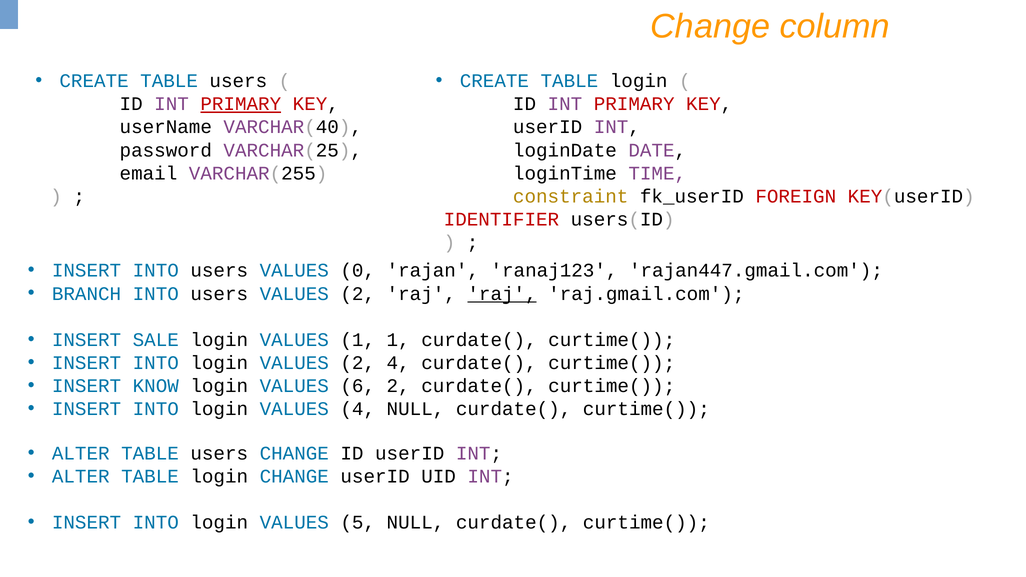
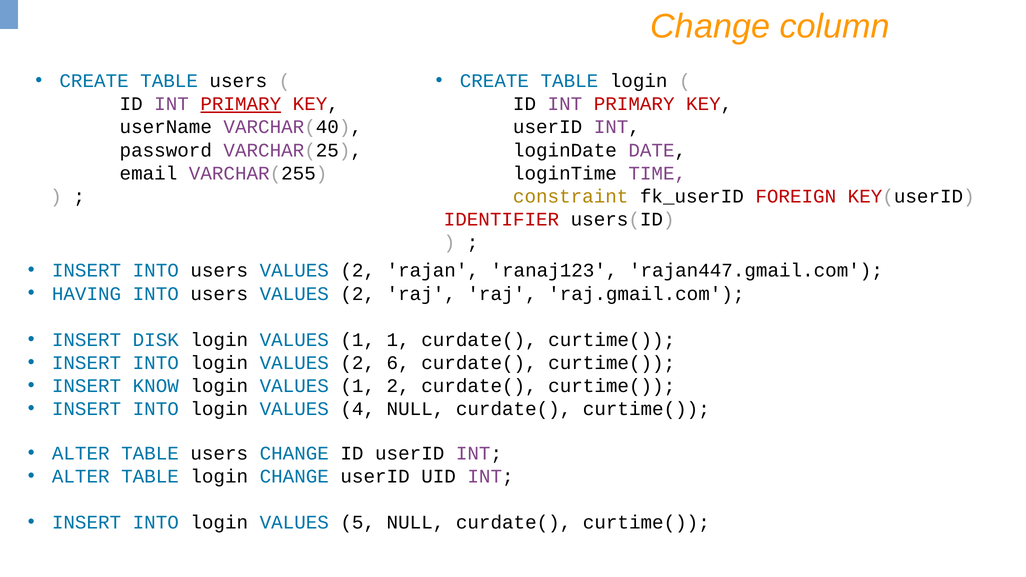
0: 0 -> 2 (358, 271)
BRANCH: BRANCH -> HAVING (87, 294)
raj underline: present -> none (502, 294)
SALE: SALE -> DISK (156, 340)
2 4: 4 -> 6 (398, 363)
6: 6 -> 1 (358, 386)
